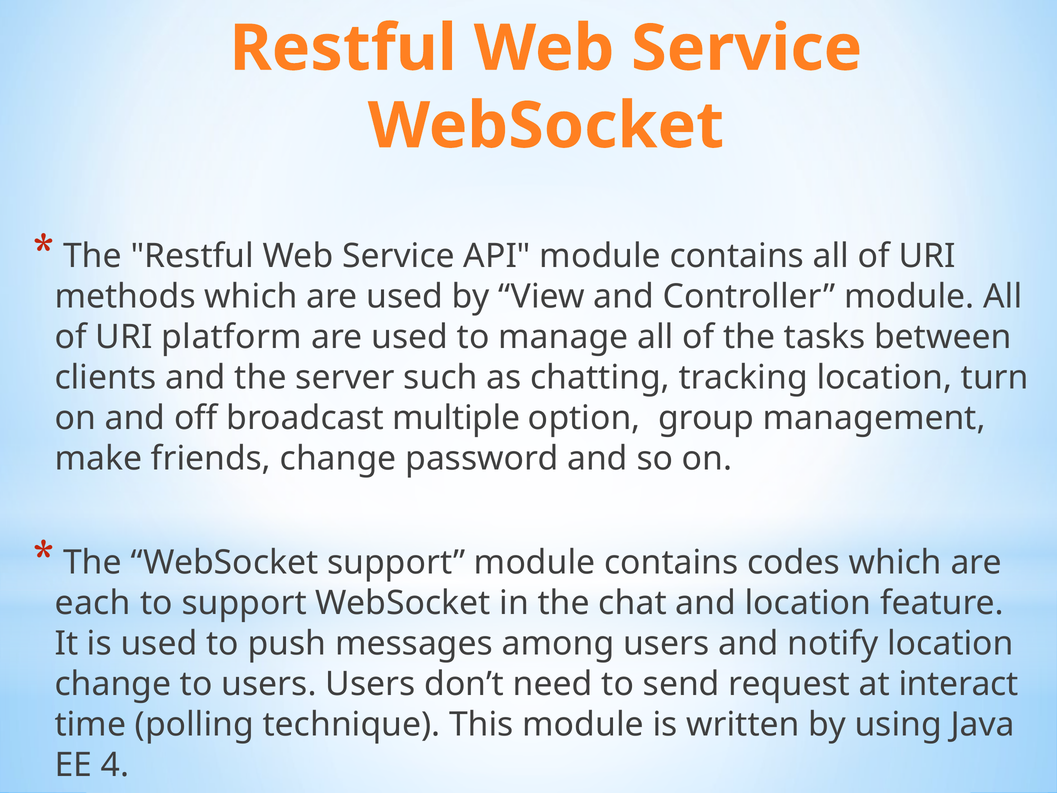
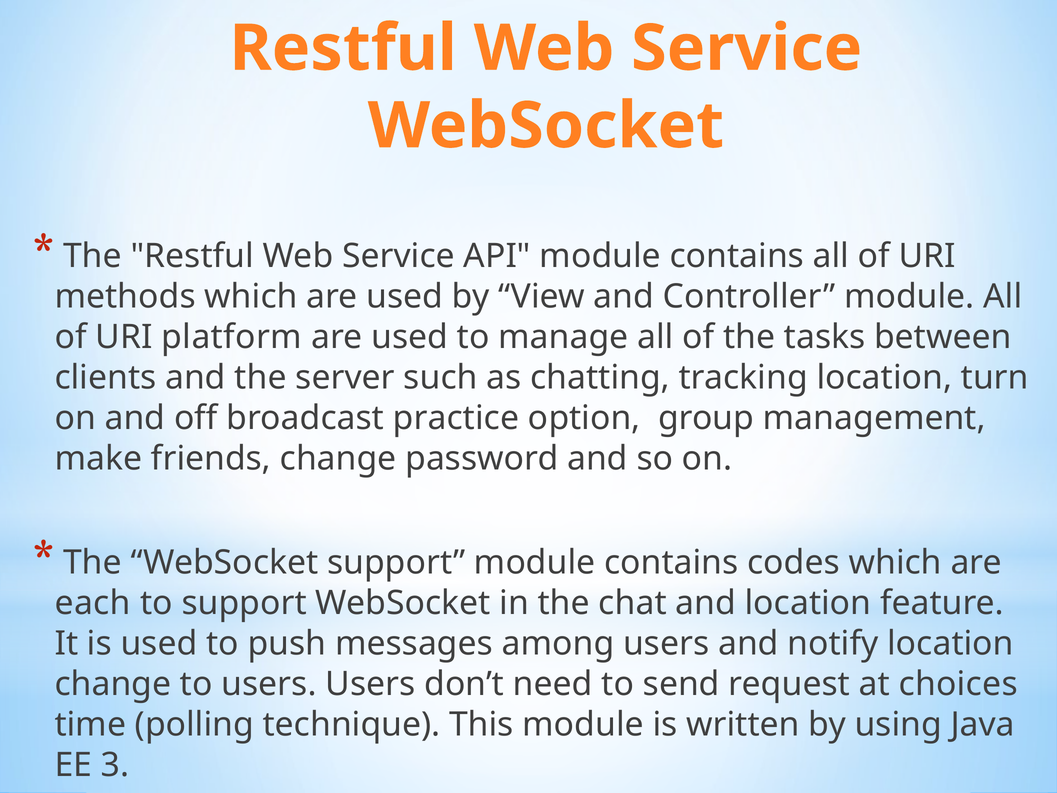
multiple: multiple -> practice (456, 418)
interact: interact -> choices (958, 684)
4: 4 -> 3 (115, 765)
